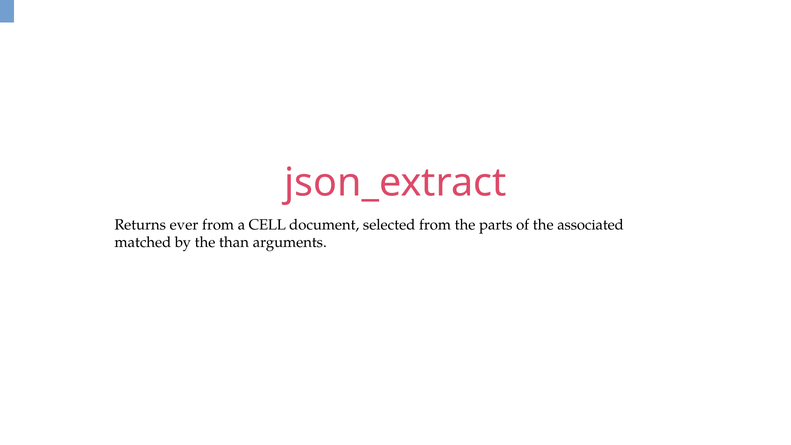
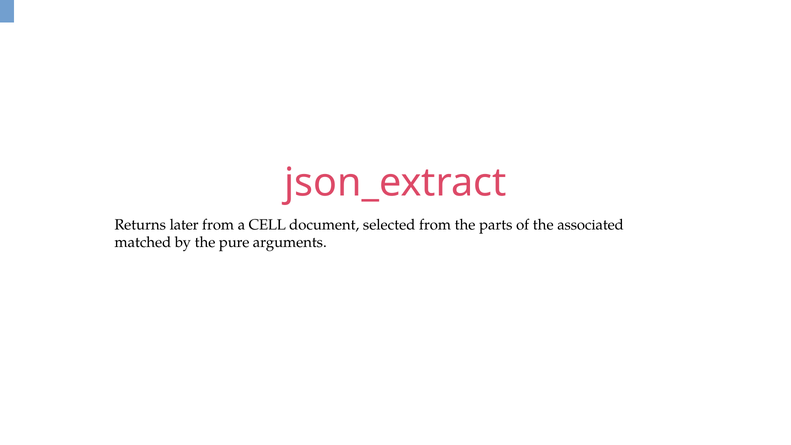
ever: ever -> later (184, 225)
than: than -> pure (234, 243)
